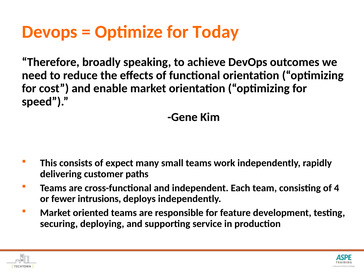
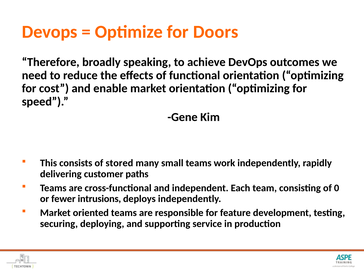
Today: Today -> Doors (216, 32)
expect: expect -> stored (119, 163)
4: 4 -> 0 (337, 188)
